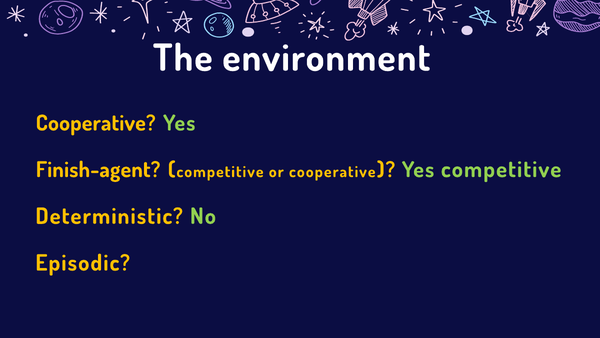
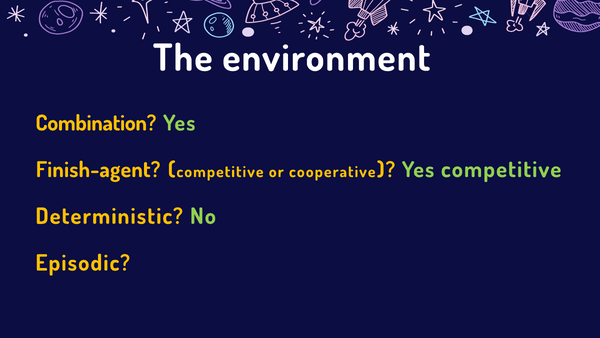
Cooperative: Cooperative -> Combination (96, 123)
